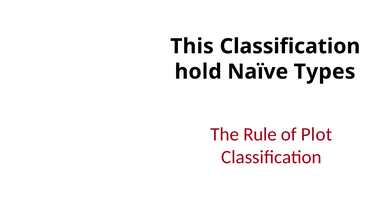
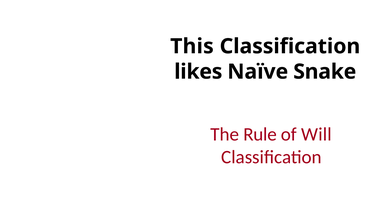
hold: hold -> likes (198, 72)
Types: Types -> Snake (325, 72)
Plot: Plot -> Will (317, 135)
